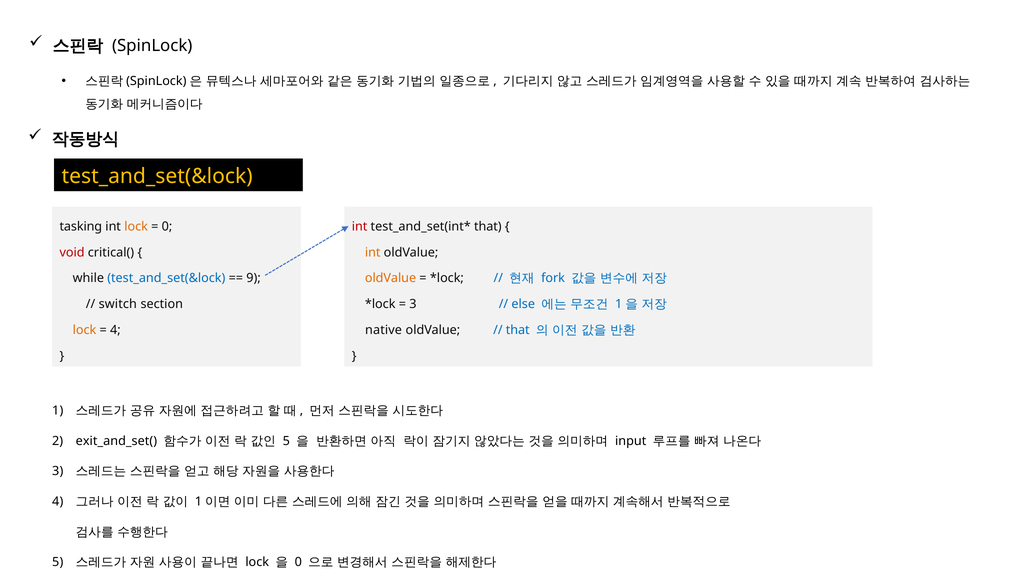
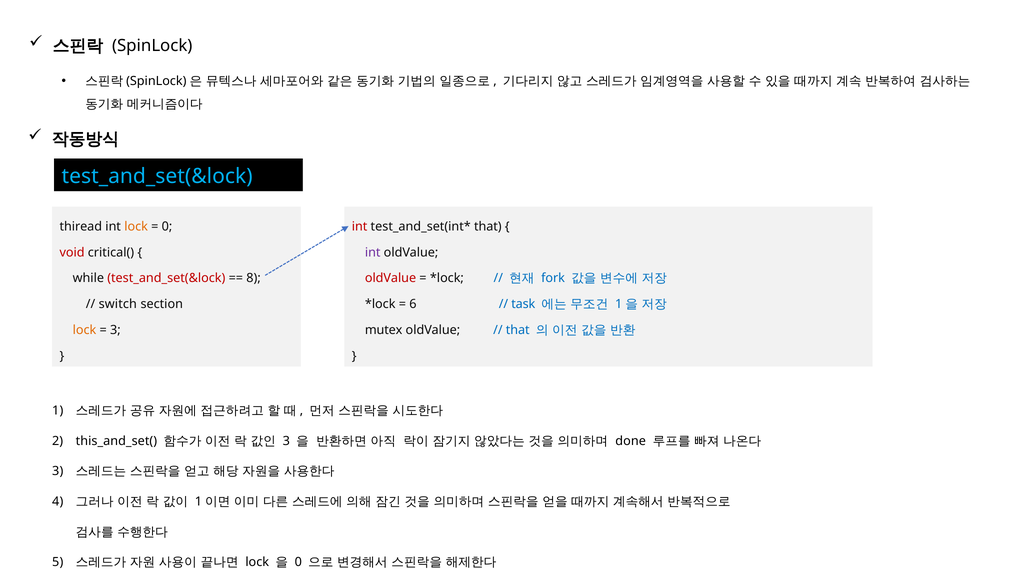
test_and_set(&lock colour: yellow -> light blue (157, 176)
tasking: tasking -> thiread (81, 226)
int colour: orange -> purple (373, 252)
test_and_set(&lock colour: blue -> red (166, 278)
9: 9 -> 8 (254, 278)
oldValue colour: orange -> red (391, 278)
3: 3 -> 6 (413, 304)
else: else -> task (523, 304)
4: 4 -> 3 (115, 330)
native: native -> mutex (384, 330)
exit_and_set(: exit_and_set( -> this_and_set( (116, 441)
5: 5 -> 3 (286, 441)
input: input -> done (631, 441)
